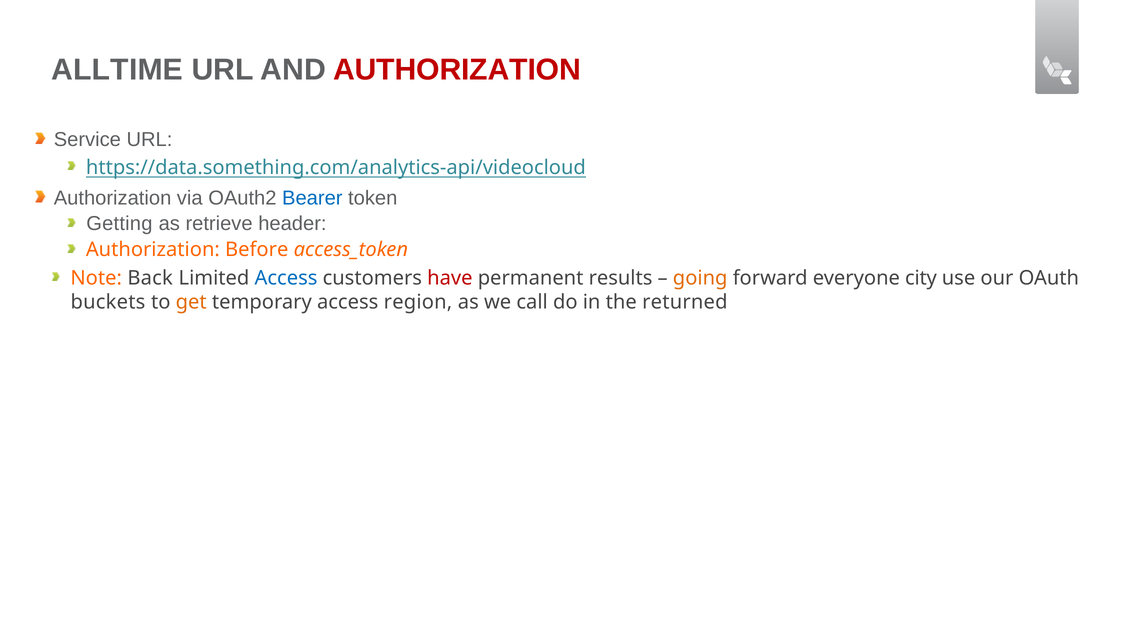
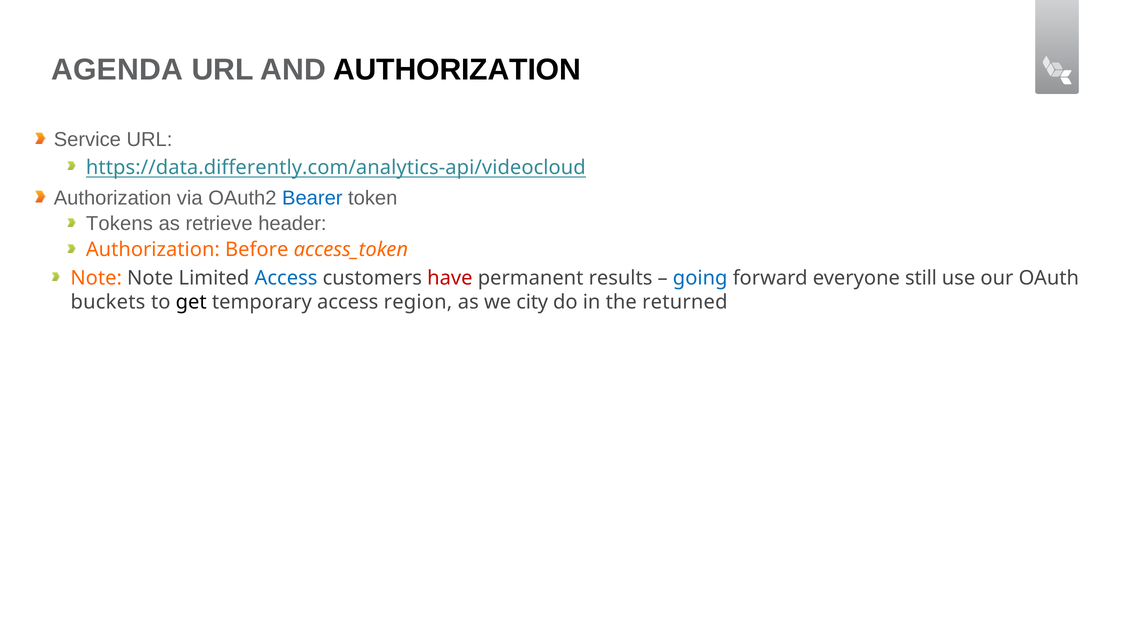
ALLTIME: ALLTIME -> AGENDA (117, 70)
AUTHORIZATION colour: red -> black (457, 70)
https://data.something.com/analytics-api/videocloud: https://data.something.com/analytics-api/videocloud -> https://data.differently.com/analytics-api/videocloud (336, 168)
Getting: Getting -> Tokens (119, 224)
Note Back: Back -> Note (150, 278)
going colour: orange -> blue (700, 278)
city: city -> still (921, 278)
get colour: orange -> black (191, 302)
call: call -> city (532, 302)
